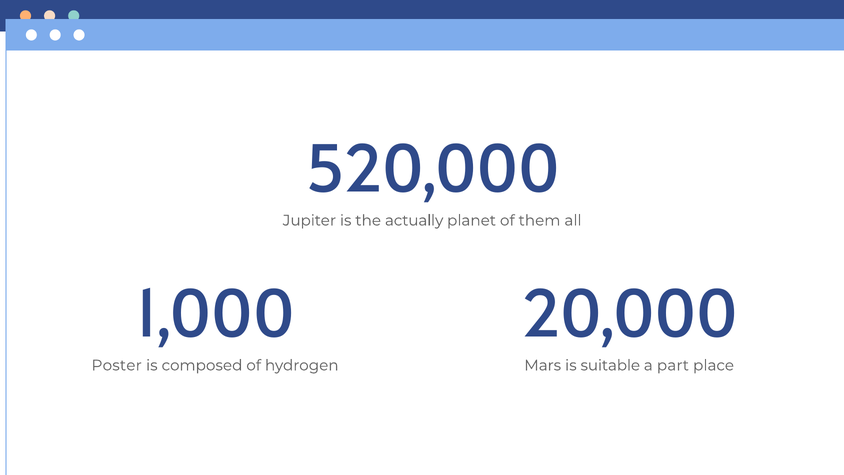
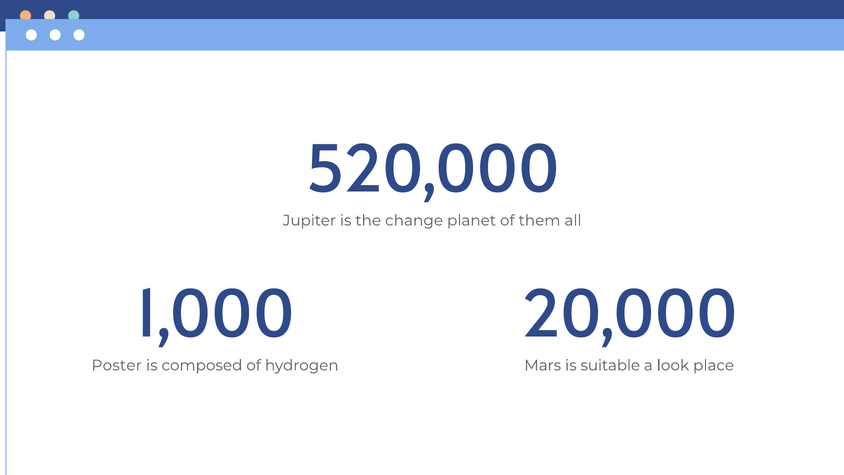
actually: actually -> change (414, 220)
part: part -> look (673, 365)
